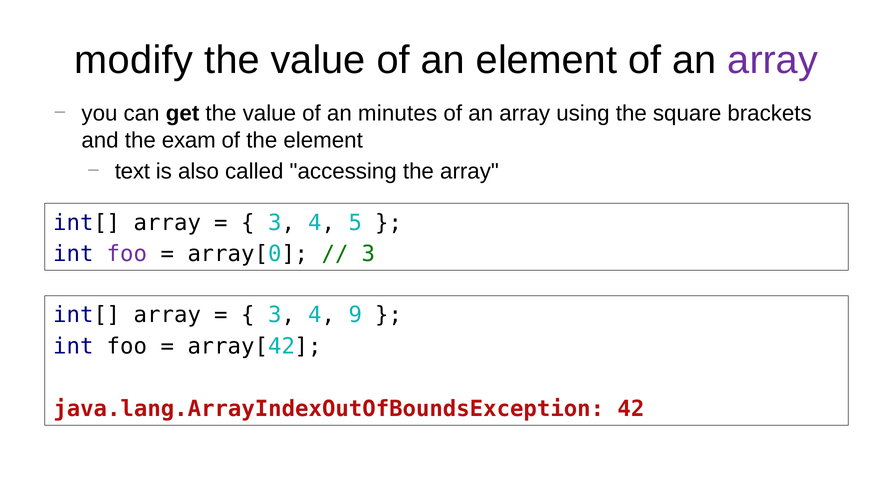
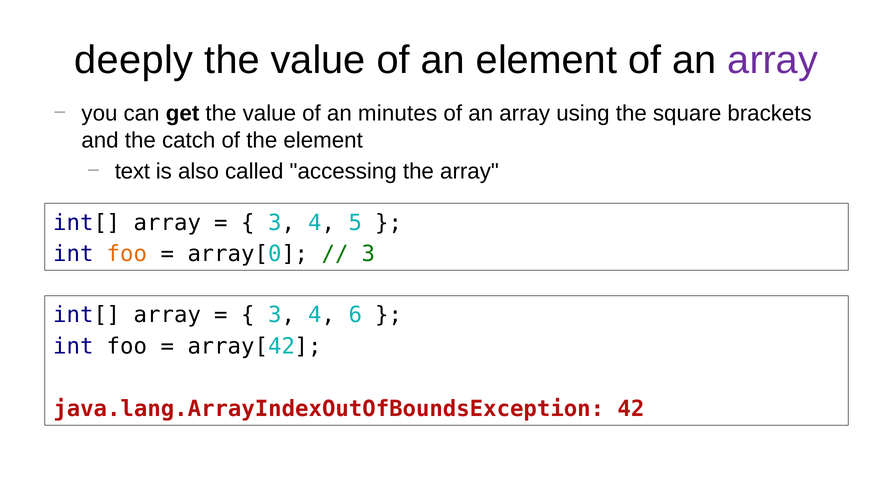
modify: modify -> deeply (134, 60)
exam: exam -> catch (189, 140)
foo colour: purple -> orange (127, 254)
9: 9 -> 6 (355, 315)
